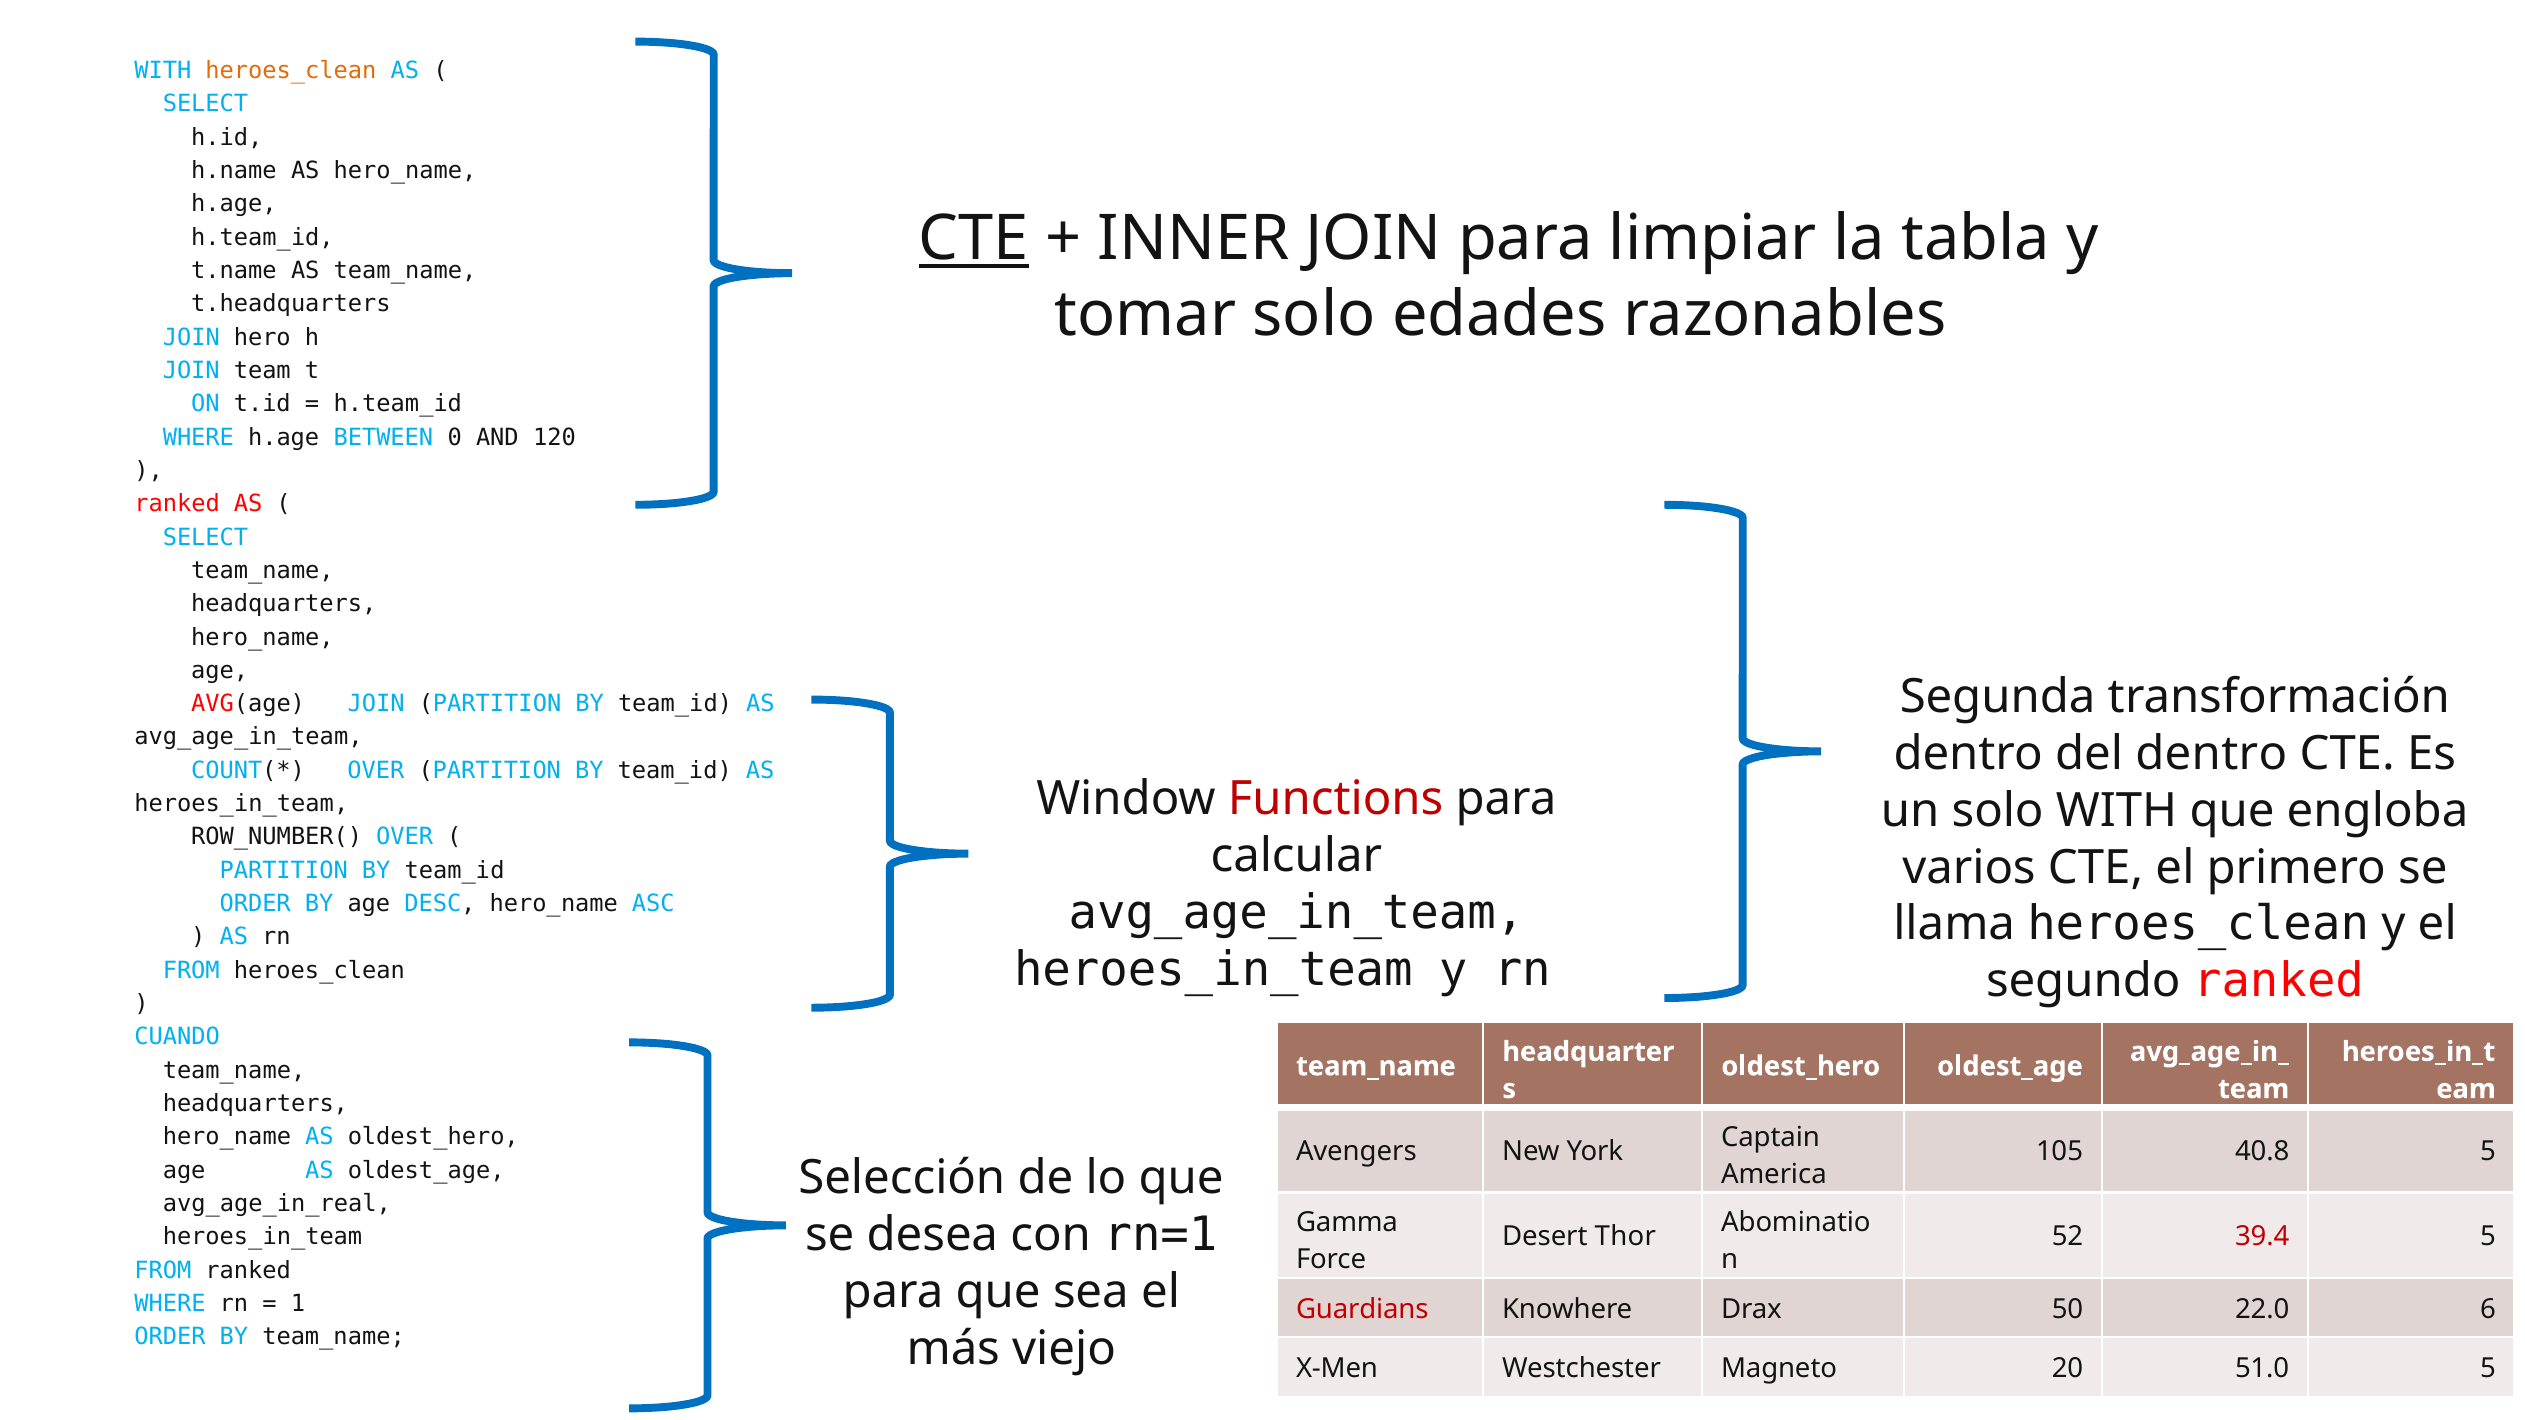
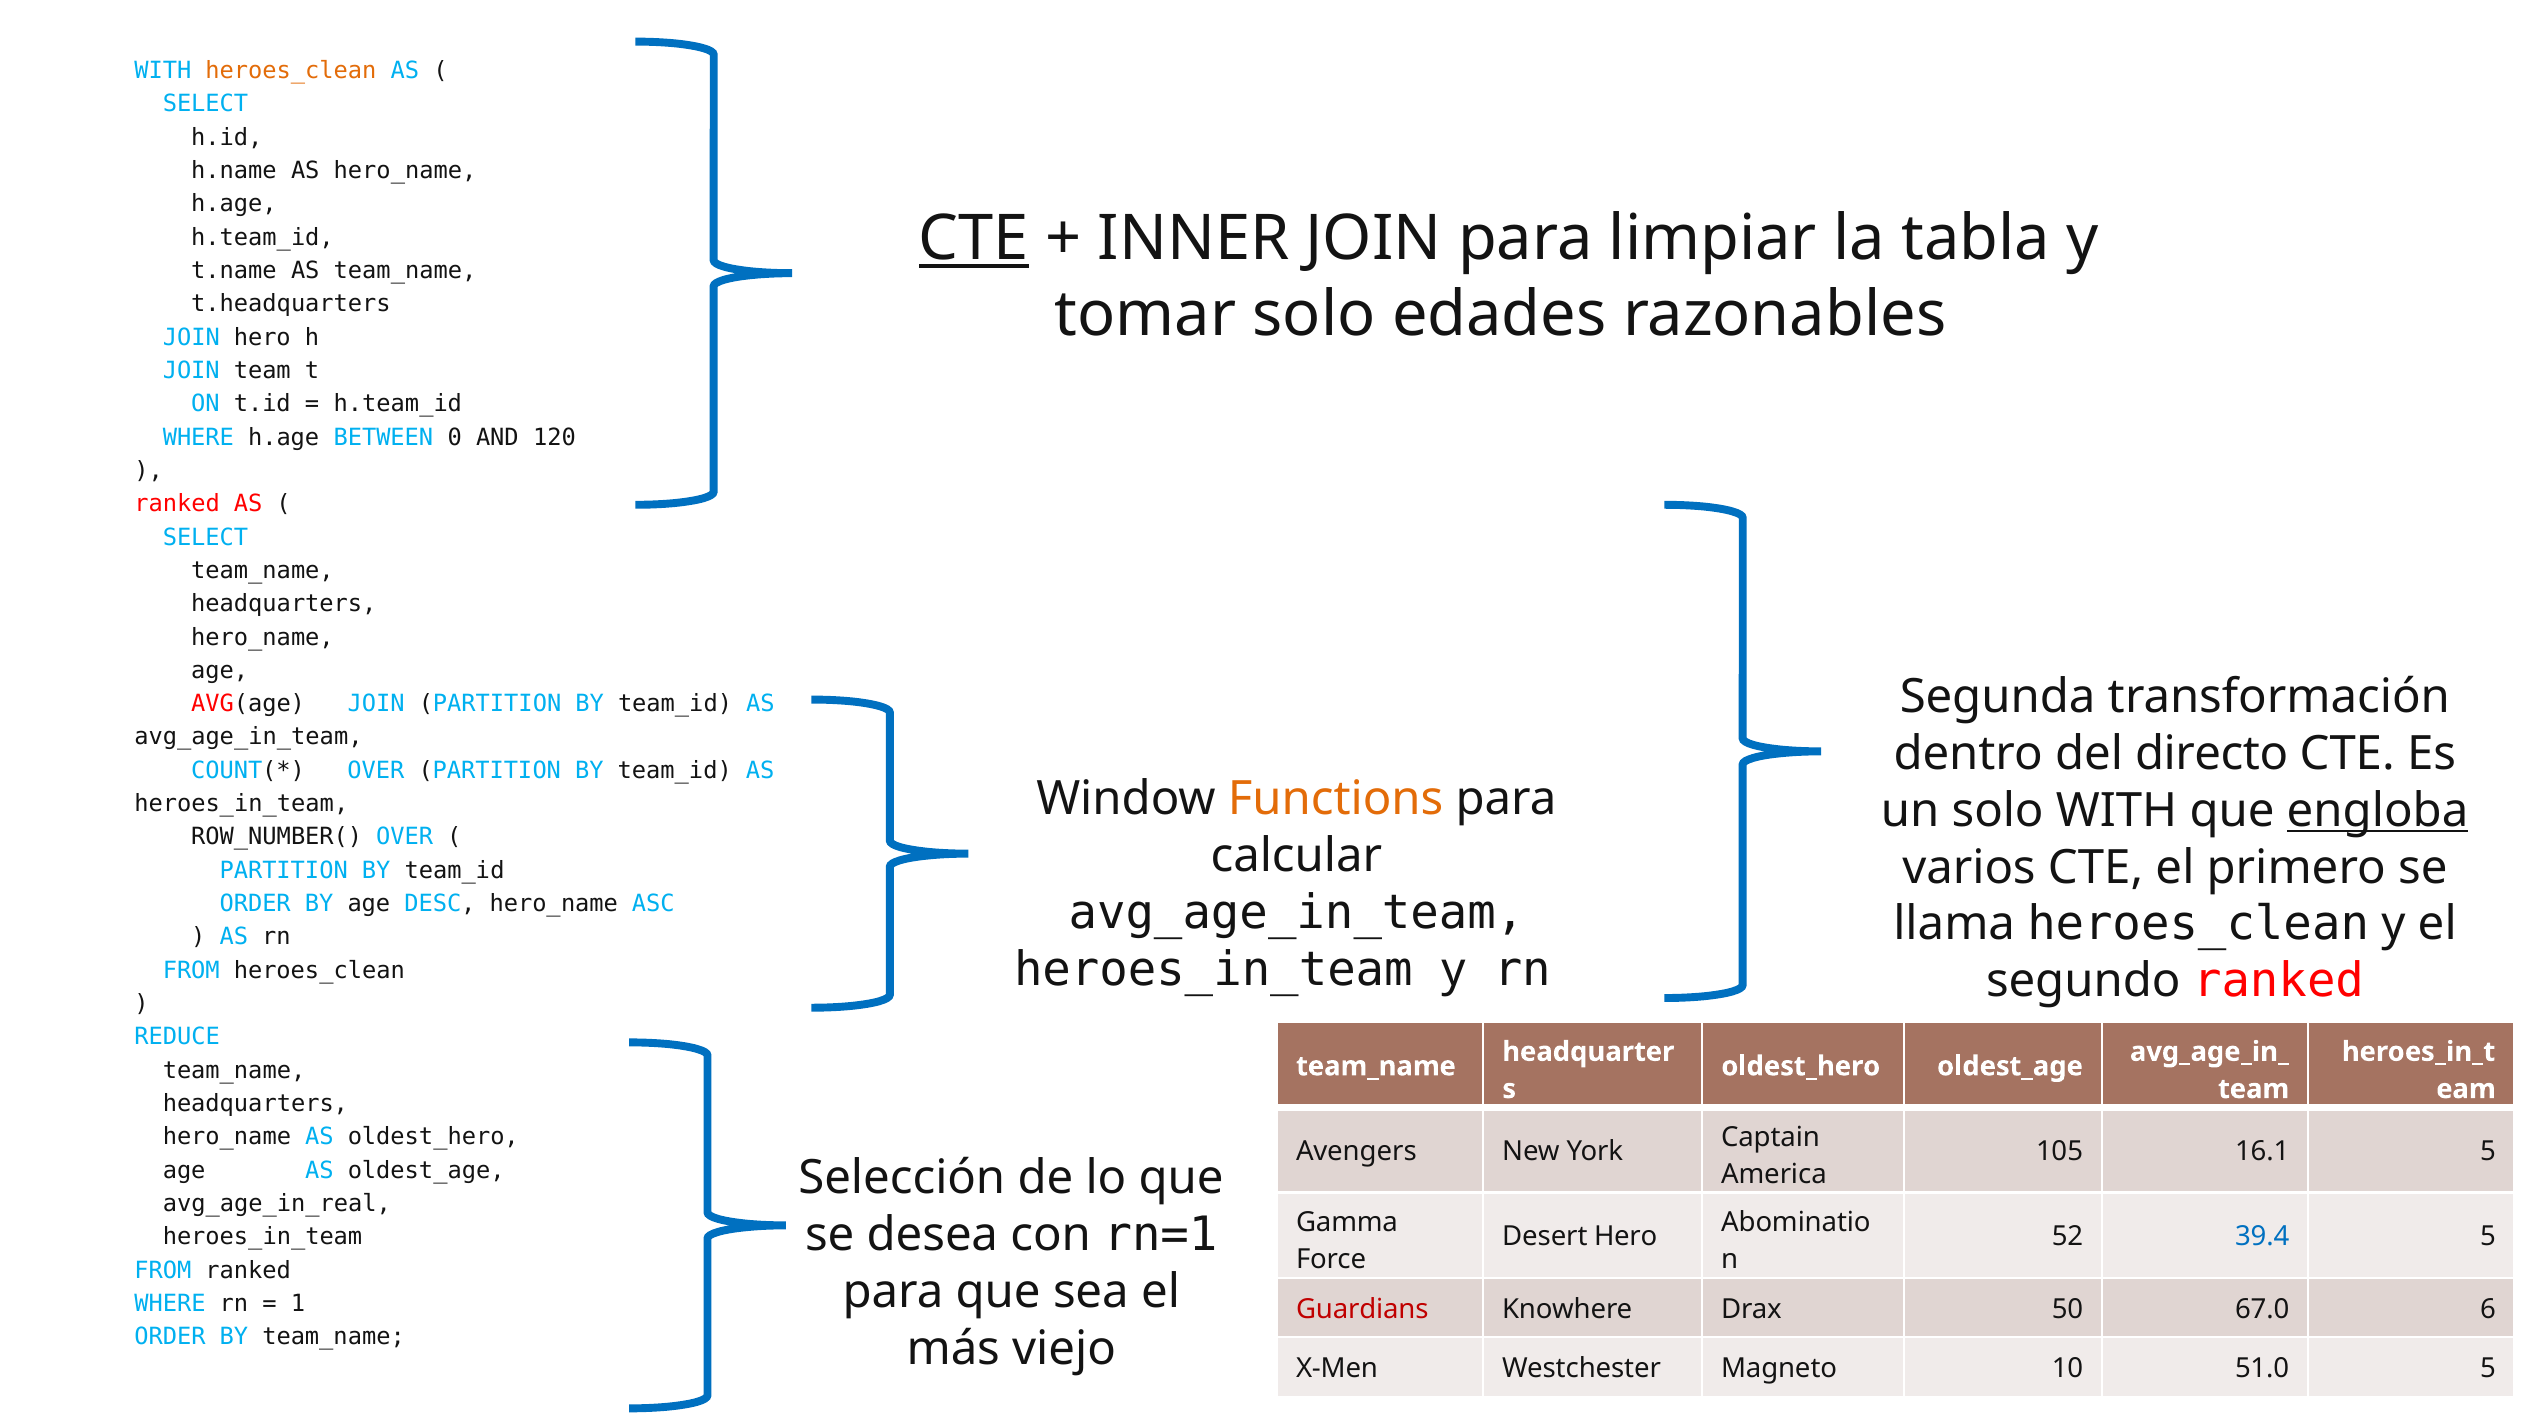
del dentro: dentro -> directo (2212, 754)
Functions colour: red -> orange (1336, 799)
engloba underline: none -> present (2378, 811)
CUANDO: CUANDO -> REDUCE (177, 1037)
40.8: 40.8 -> 16.1 (2262, 1152)
Desert Thor: Thor -> Hero (1626, 1237)
39.4 colour: red -> blue (2262, 1237)
22.0: 22.0 -> 67.0 (2262, 1309)
20: 20 -> 10 (2068, 1369)
